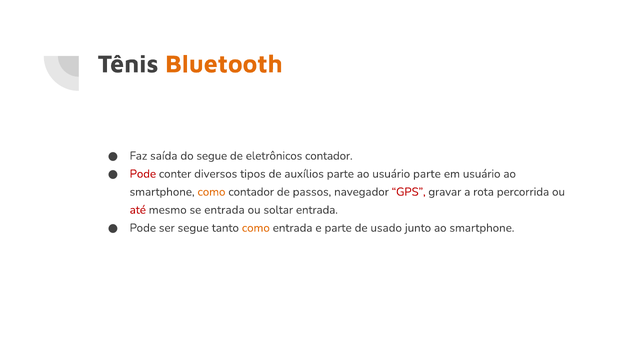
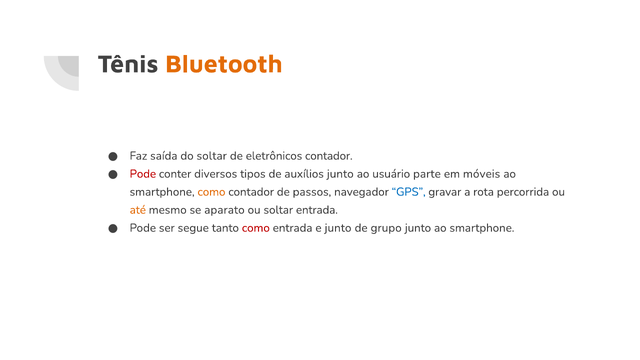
do segue: segue -> soltar (212, 156)
auxílios parte: parte -> junto (340, 174)
em usuário: usuário -> móveis (482, 174)
GPS colour: red -> blue (409, 192)
até colour: red -> orange (138, 210)
se entrada: entrada -> aparato (224, 210)
como colour: orange -> red (256, 228)
e parte: parte -> junto (338, 228)
usado: usado -> grupo (386, 228)
